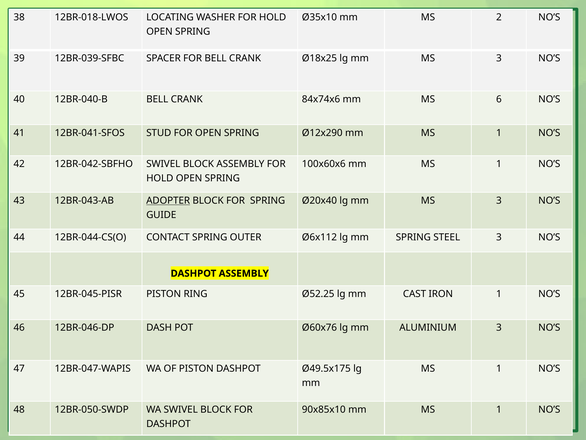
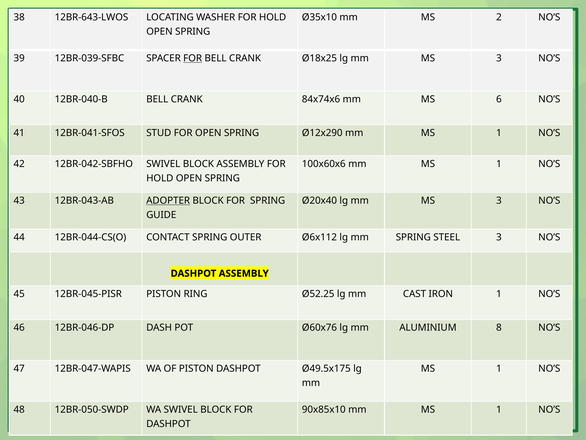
12BR-018-LWOS: 12BR-018-LWOS -> 12BR-643-LWOS (91, 17)
FOR underline: none -> present (193, 58)
ALUMINIUM 3: 3 -> 8 (499, 327)
